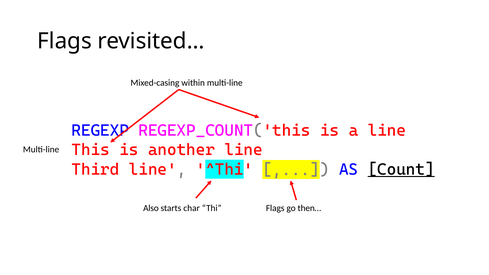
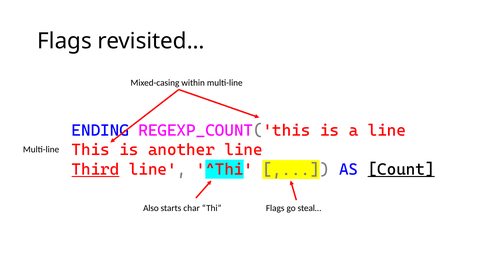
REGEXP: REGEXP -> ENDING (100, 130)
Third underline: none -> present (95, 169)
then…: then… -> steal… (309, 208)
